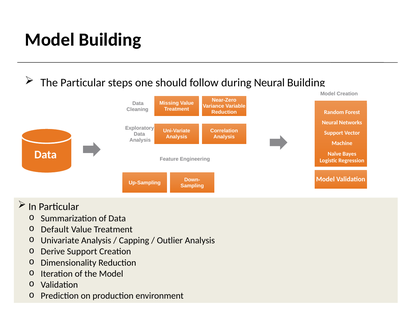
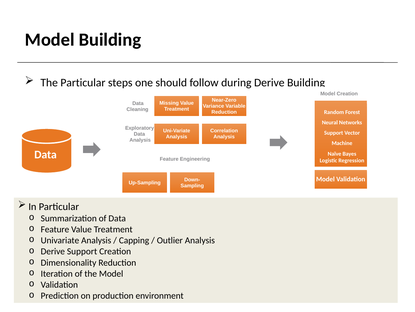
during Neural: Neural -> Derive (269, 82)
Default: Default -> Feature (55, 229)
